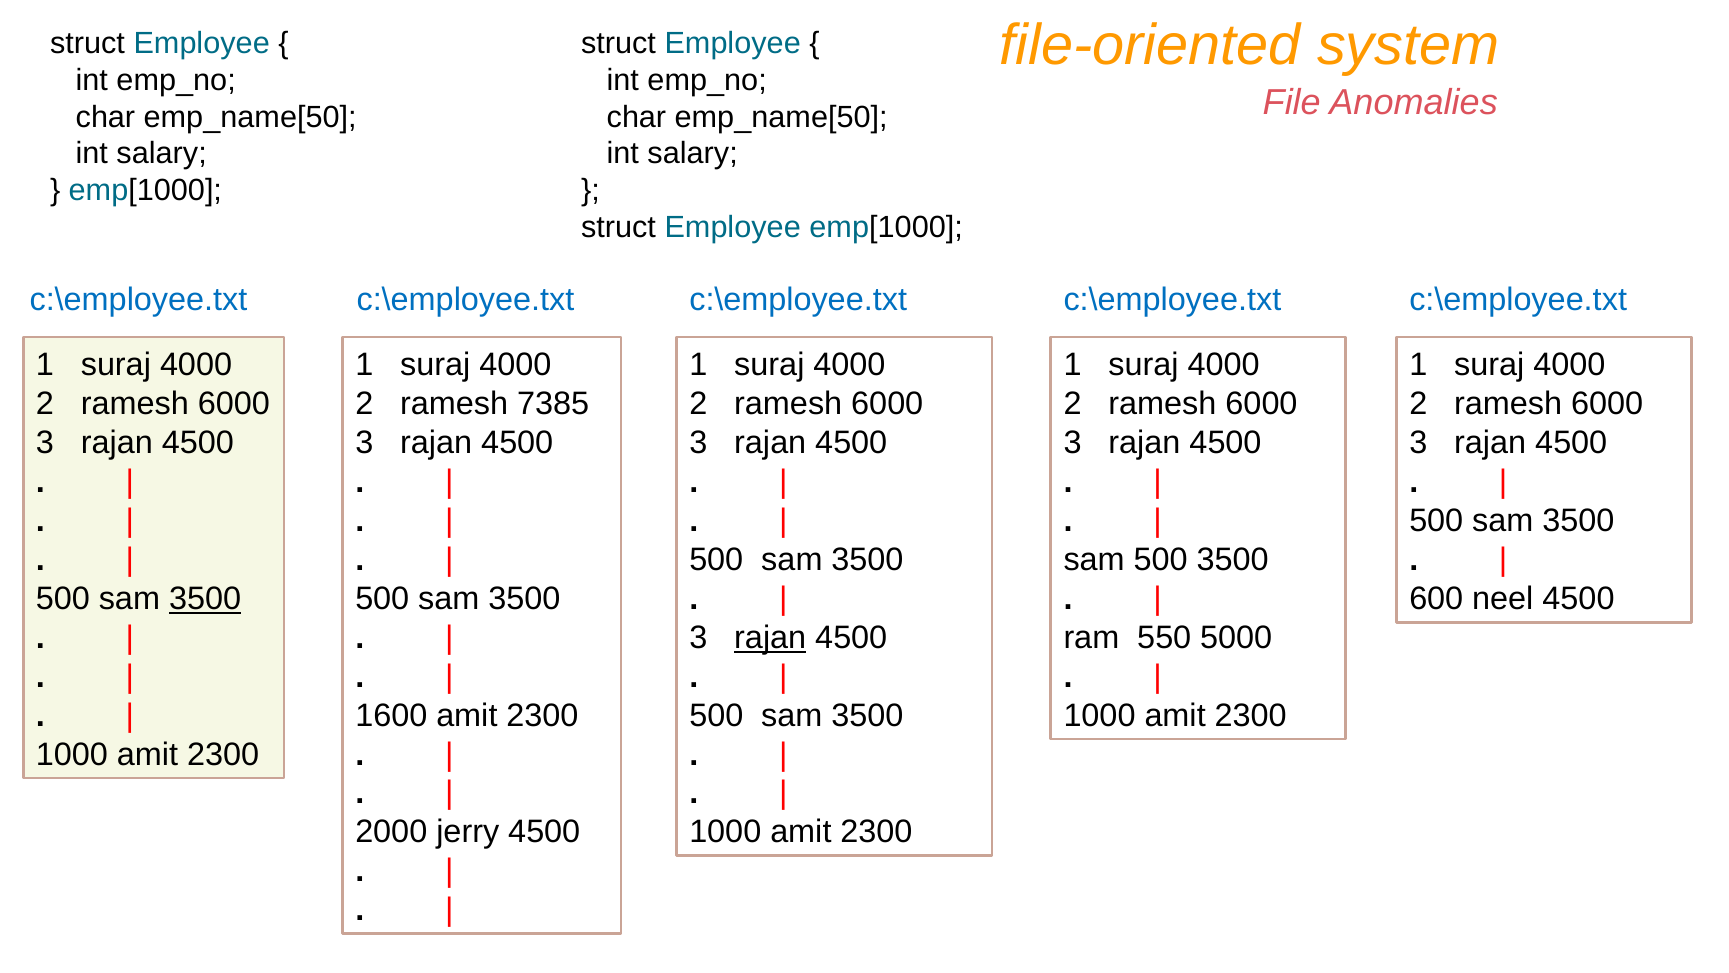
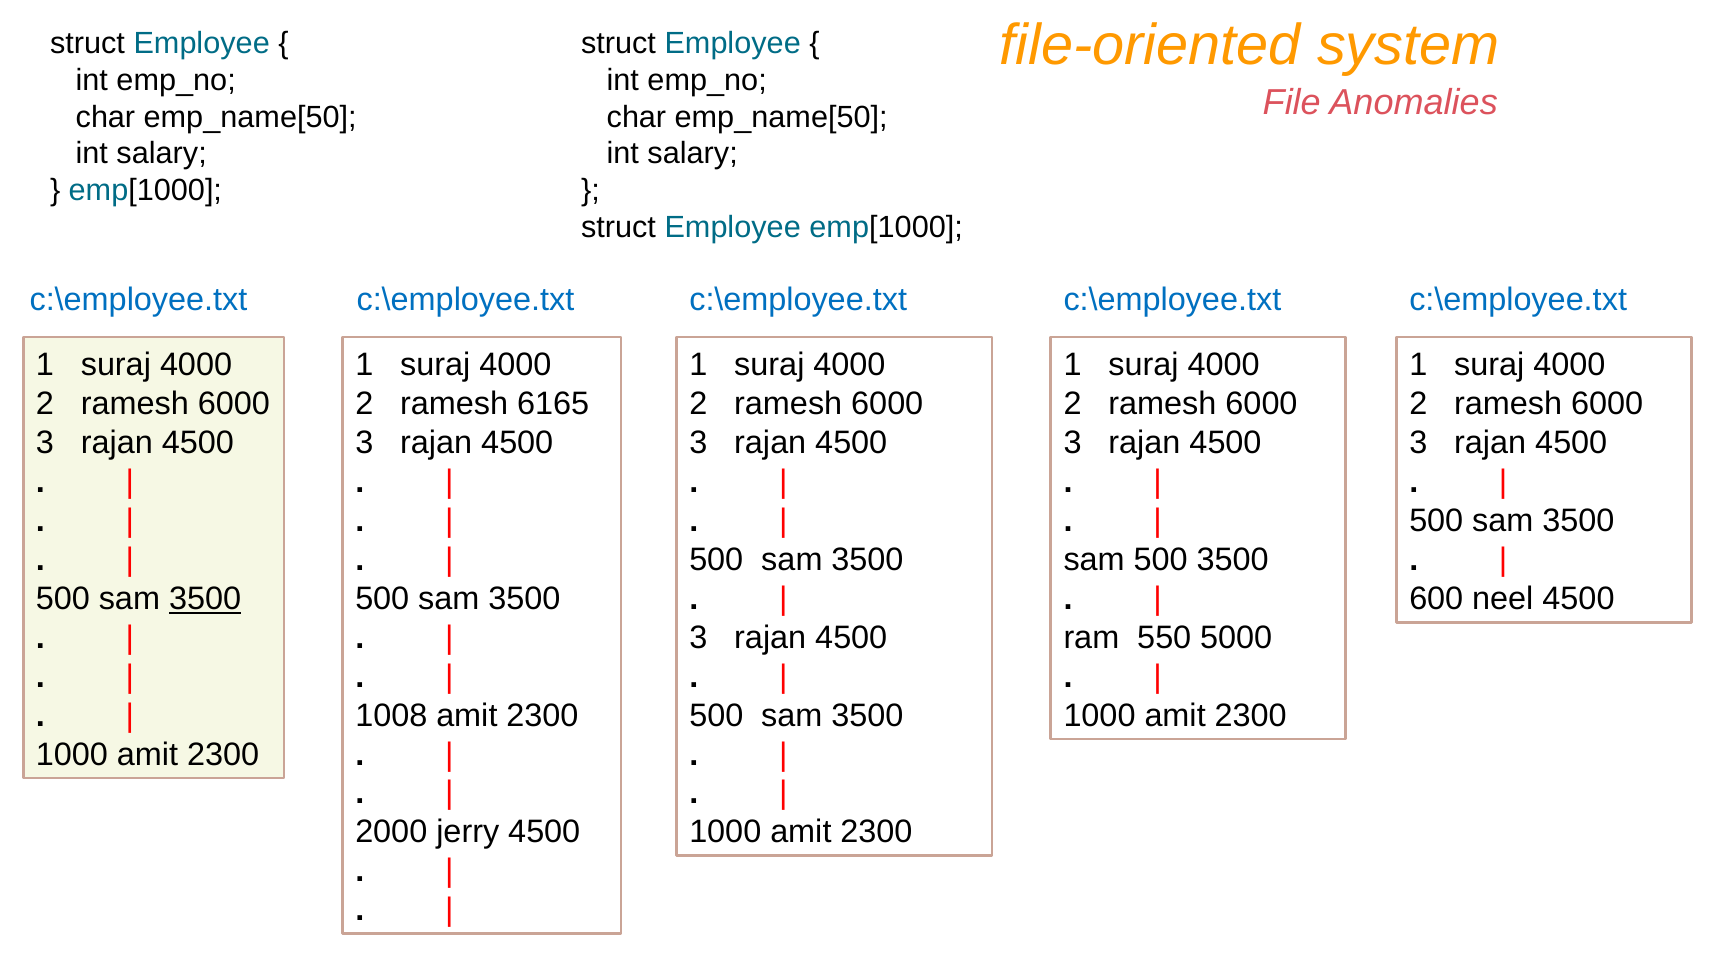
7385: 7385 -> 6165 (553, 404)
rajan underline: present -> none (770, 637)
1600: 1600 -> 1008 (391, 715)
